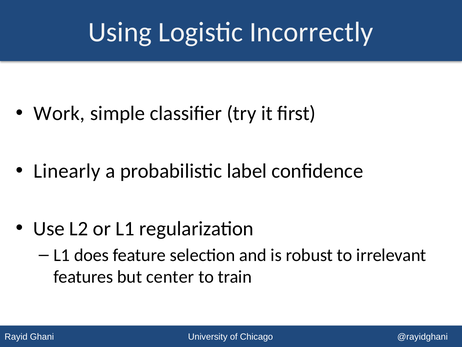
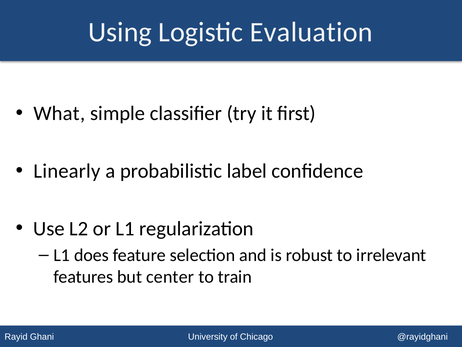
Incorrectly: Incorrectly -> Evaluation (311, 32)
Work: Work -> What (59, 113)
